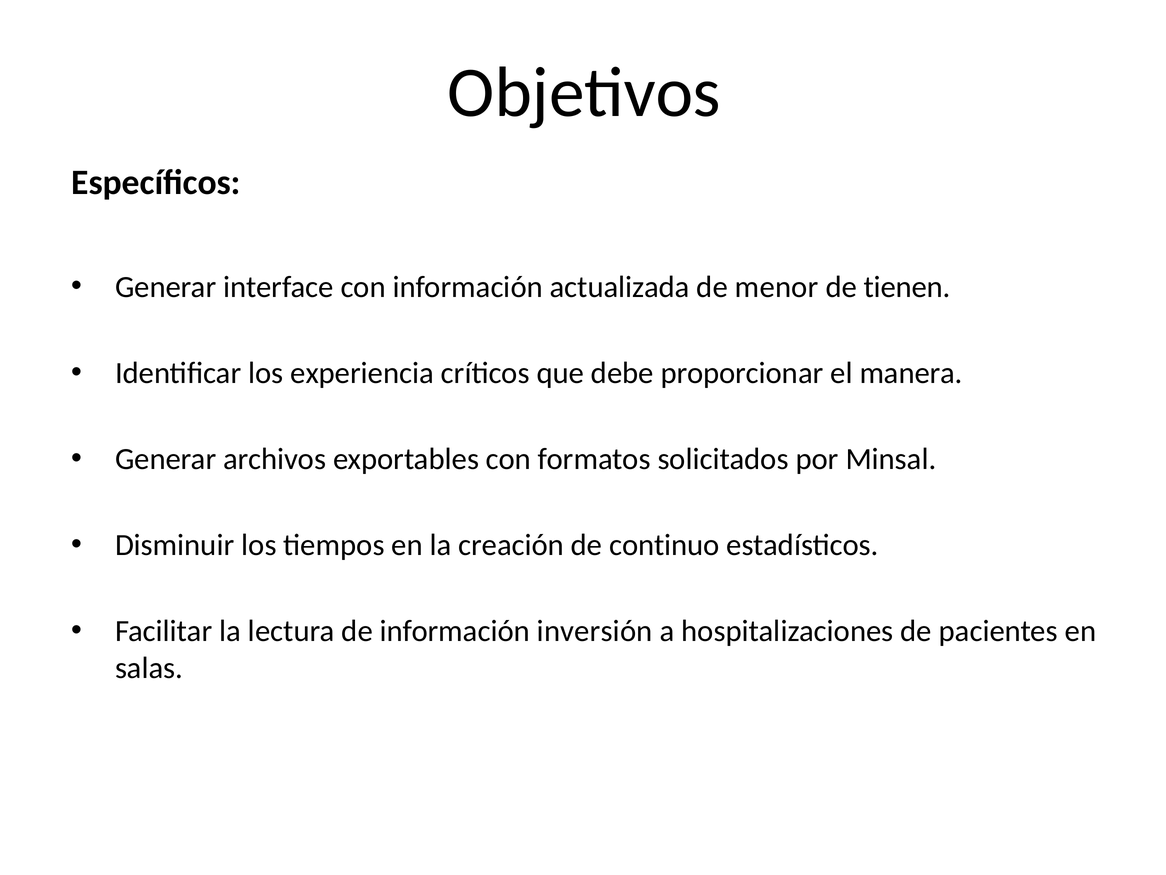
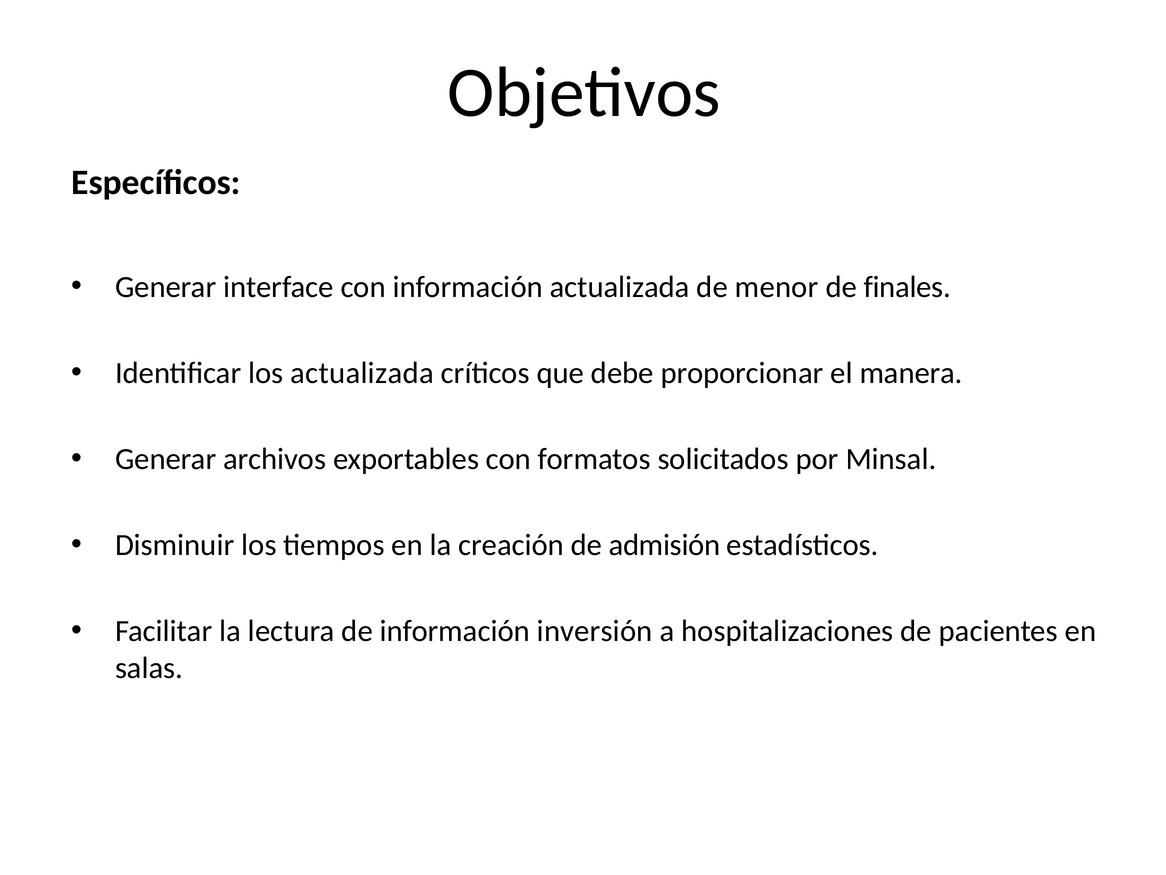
tienen: tienen -> finales (907, 287)
los experiencia: experiencia -> actualizada (362, 373)
continuo: continuo -> admisión (665, 545)
